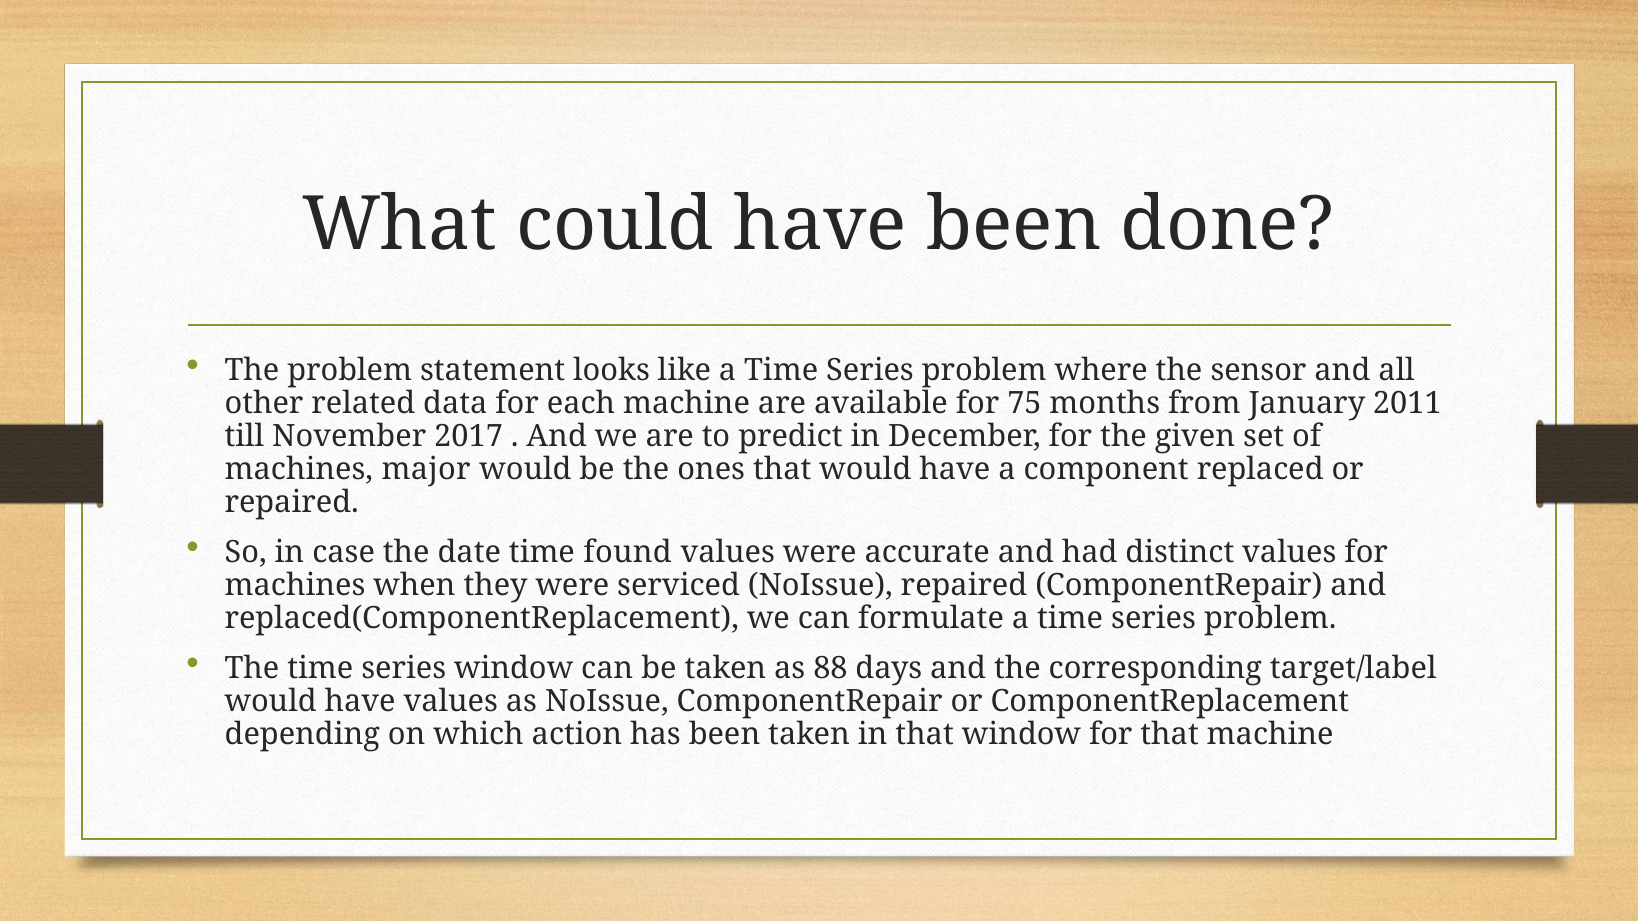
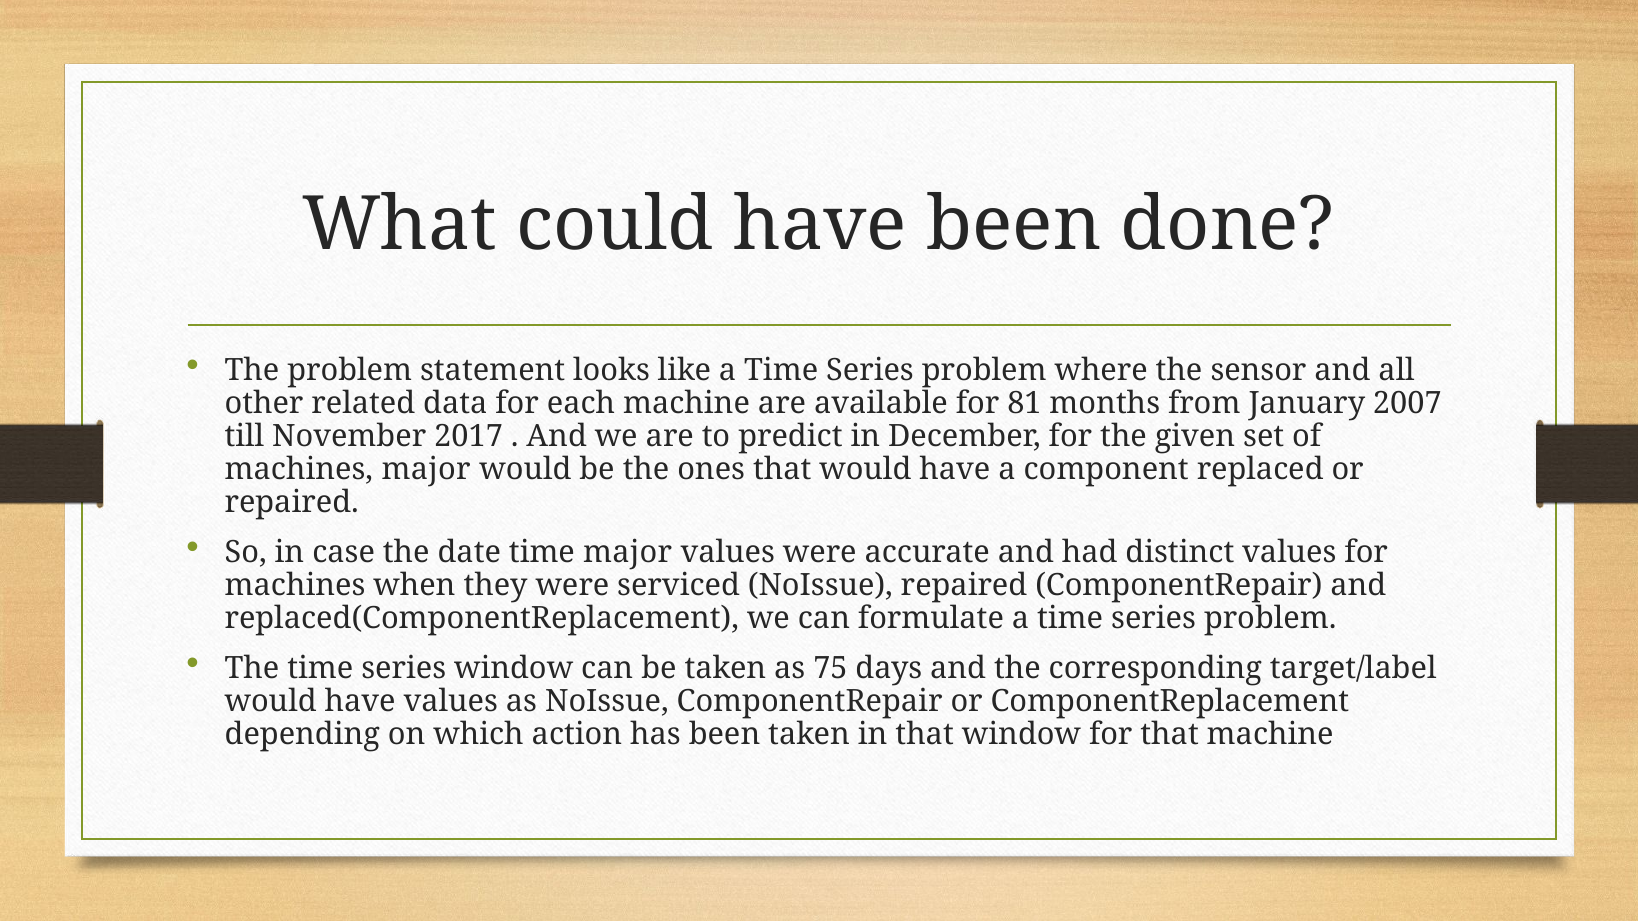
75: 75 -> 81 (1024, 403)
2011: 2011 -> 2007 (1407, 403)
time found: found -> major (628, 553)
88: 88 -> 75 (830, 669)
